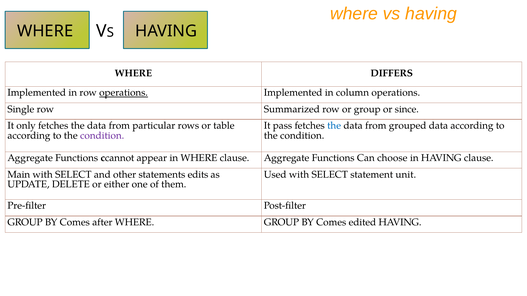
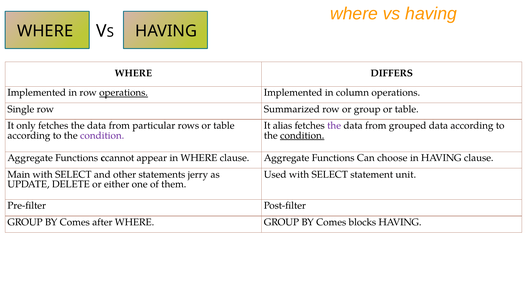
group or since: since -> table (407, 109)
pass: pass -> alias (283, 126)
the colour: blue -> purple (334, 126)
condition underline: none -> present (302, 136)
edits: edits -> jerry (198, 175)
edited: edited -> blocks (362, 223)
